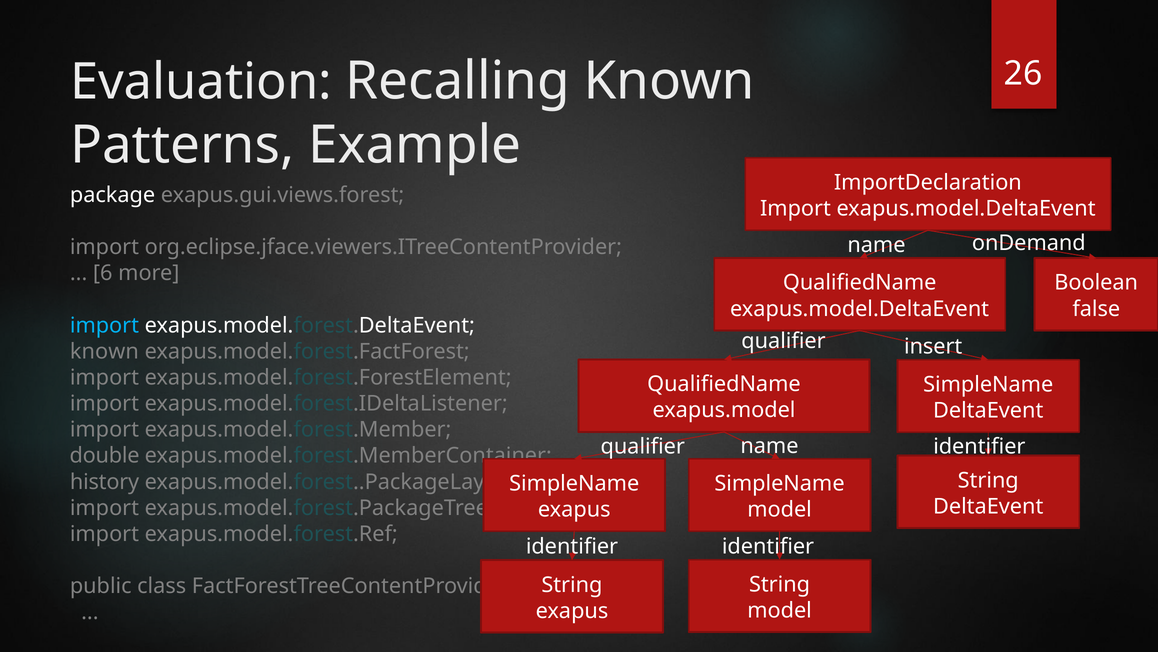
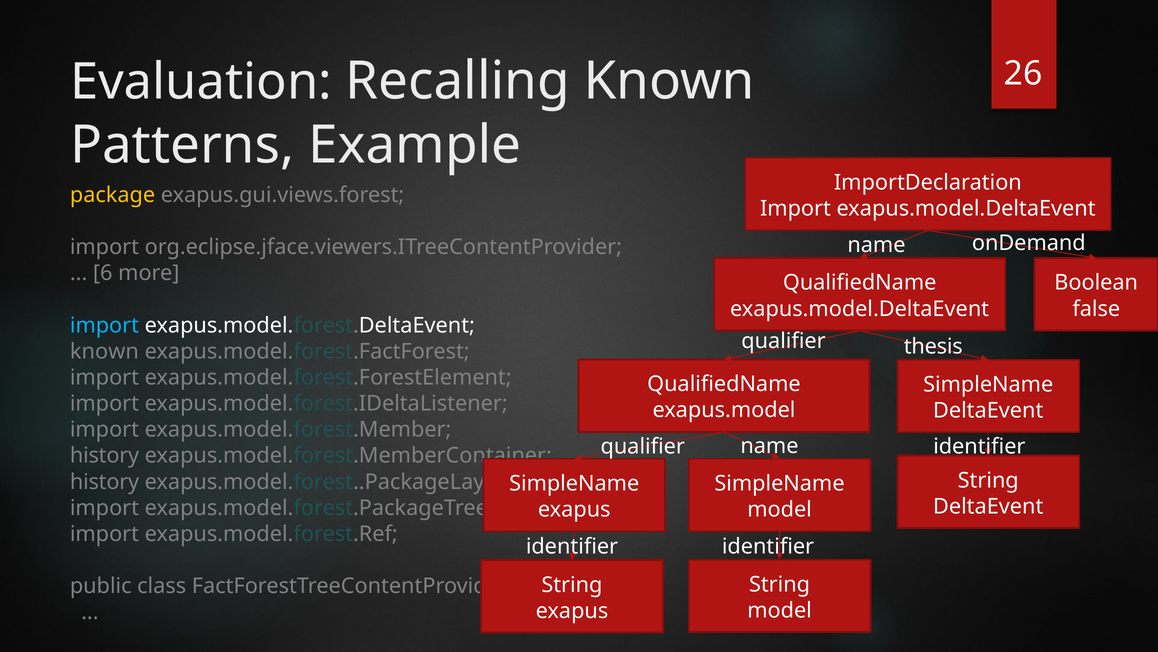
package colour: white -> yellow (113, 195)
insert: insert -> thesis (933, 346)
double: double -> history (105, 455)
